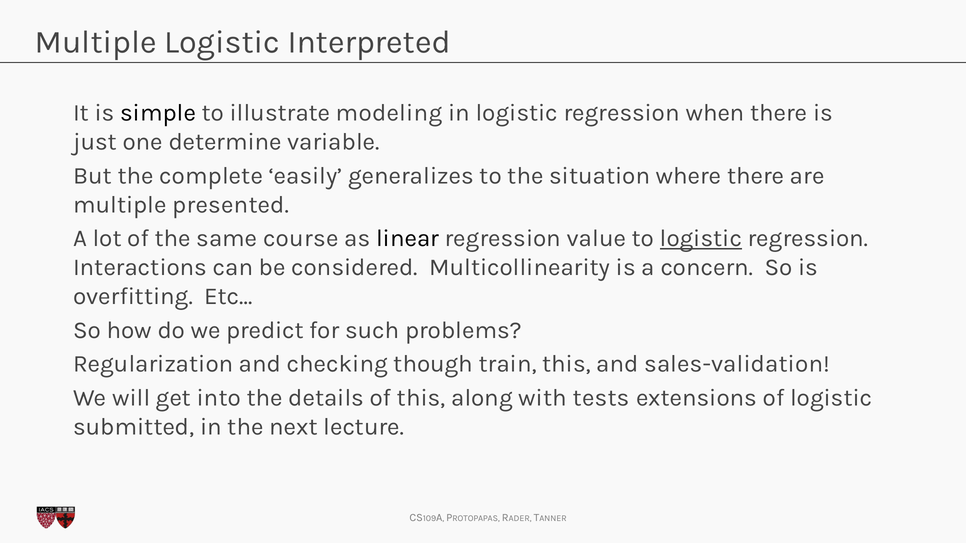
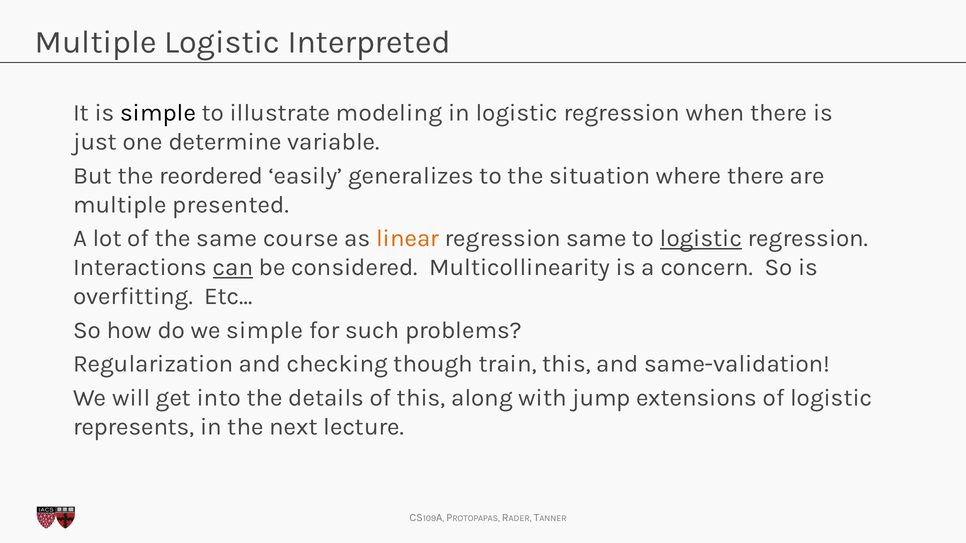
complete: complete -> reordered (211, 176)
linear colour: black -> orange (408, 239)
regression value: value -> same (597, 239)
can underline: none -> present (233, 268)
we predict: predict -> simple (265, 330)
sales-validation: sales-validation -> same-validation (737, 364)
tests: tests -> jump (601, 398)
submitted: submitted -> represents (134, 427)
